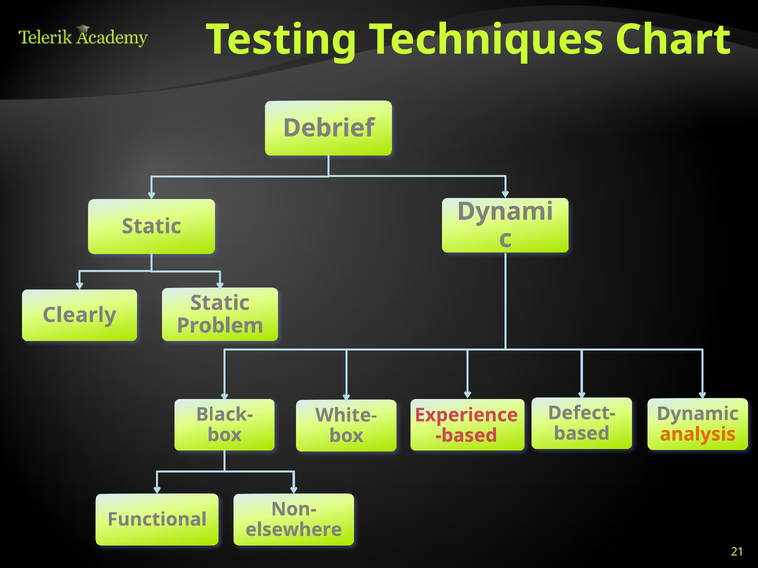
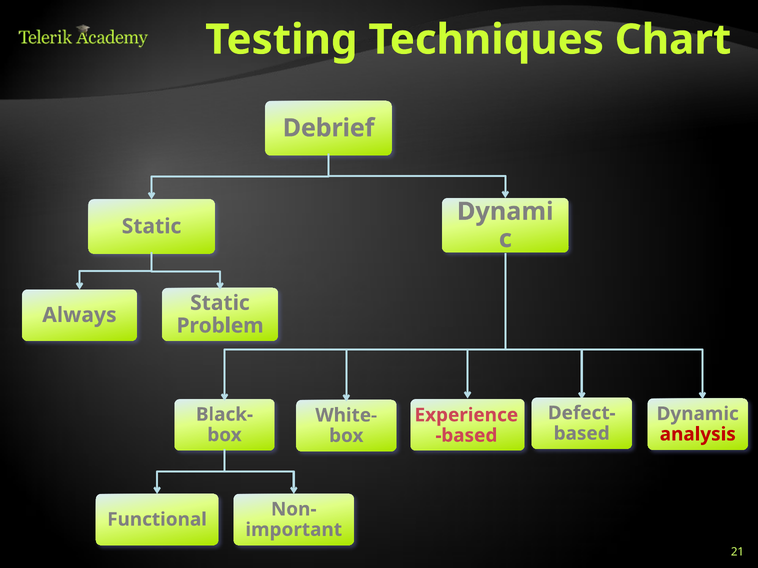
Clearly: Clearly -> Always (79, 315)
analysis colour: orange -> red (698, 435)
elsewhere: elsewhere -> important (294, 530)
